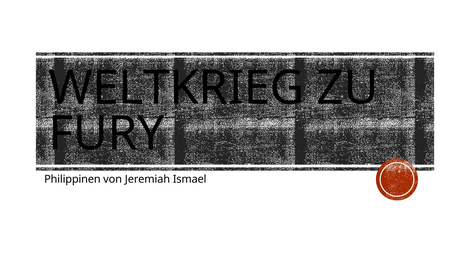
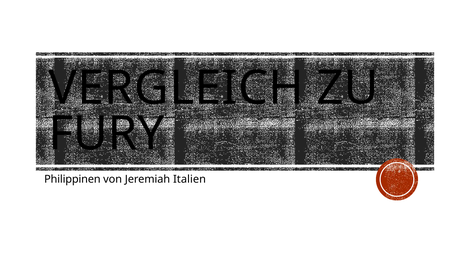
WELTKRIEG: WELTKRIEG -> VERGLEICH (176, 88)
Ismael: Ismael -> Italien (190, 179)
